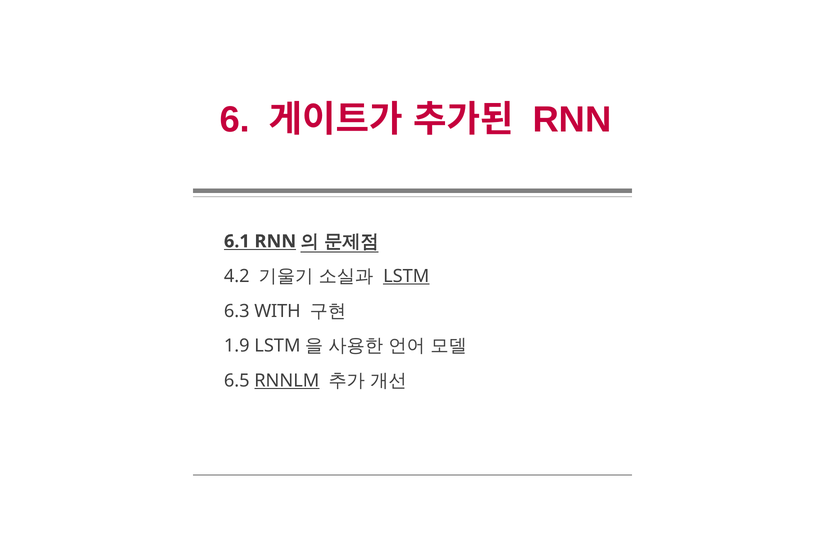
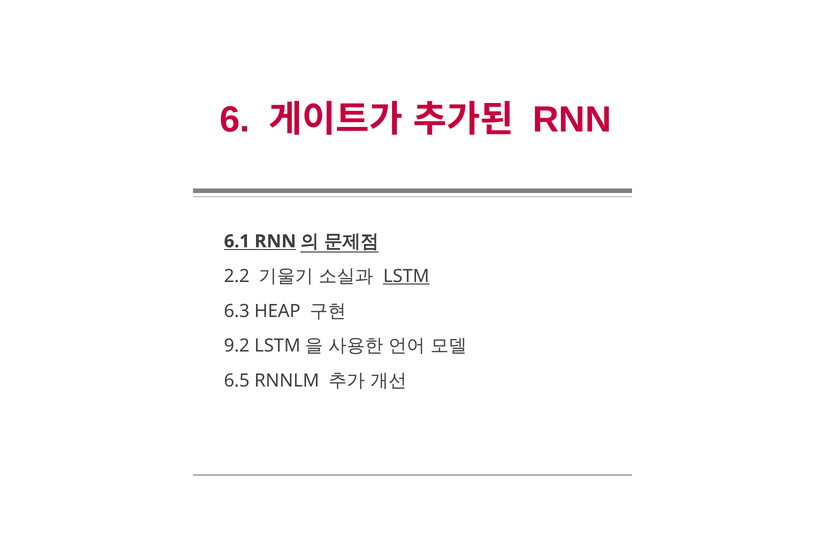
4.2: 4.2 -> 2.2 (237, 276)
WITH: WITH -> HEAP (277, 311)
1.9: 1.9 -> 9.2 (237, 346)
RNNLM underline: present -> none (287, 380)
